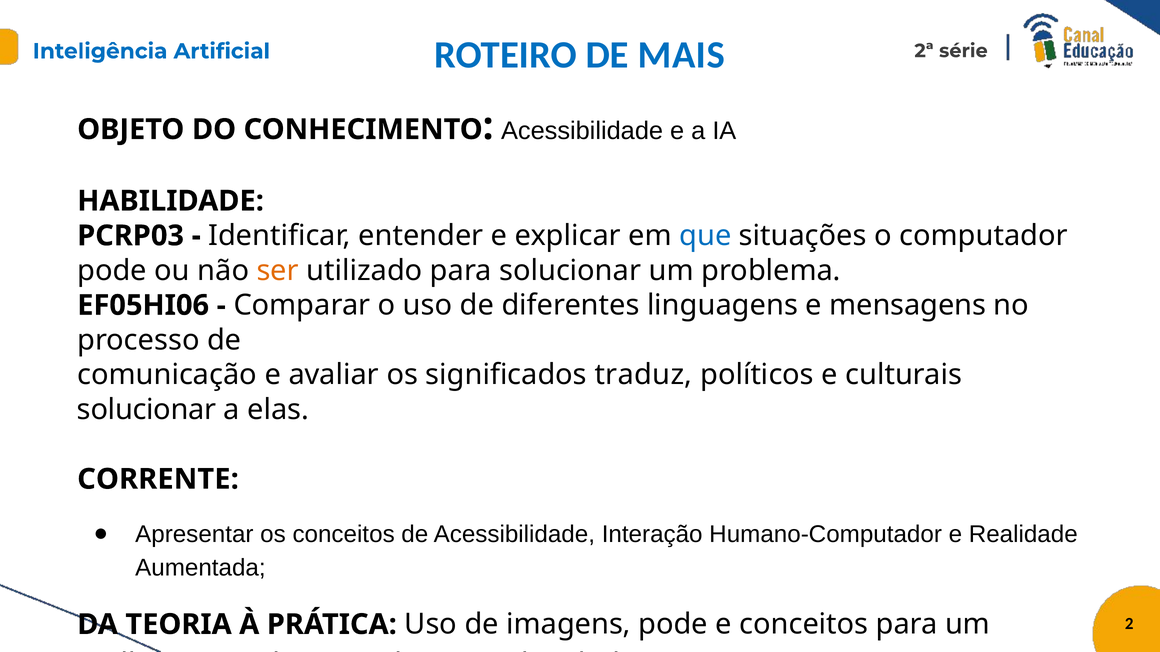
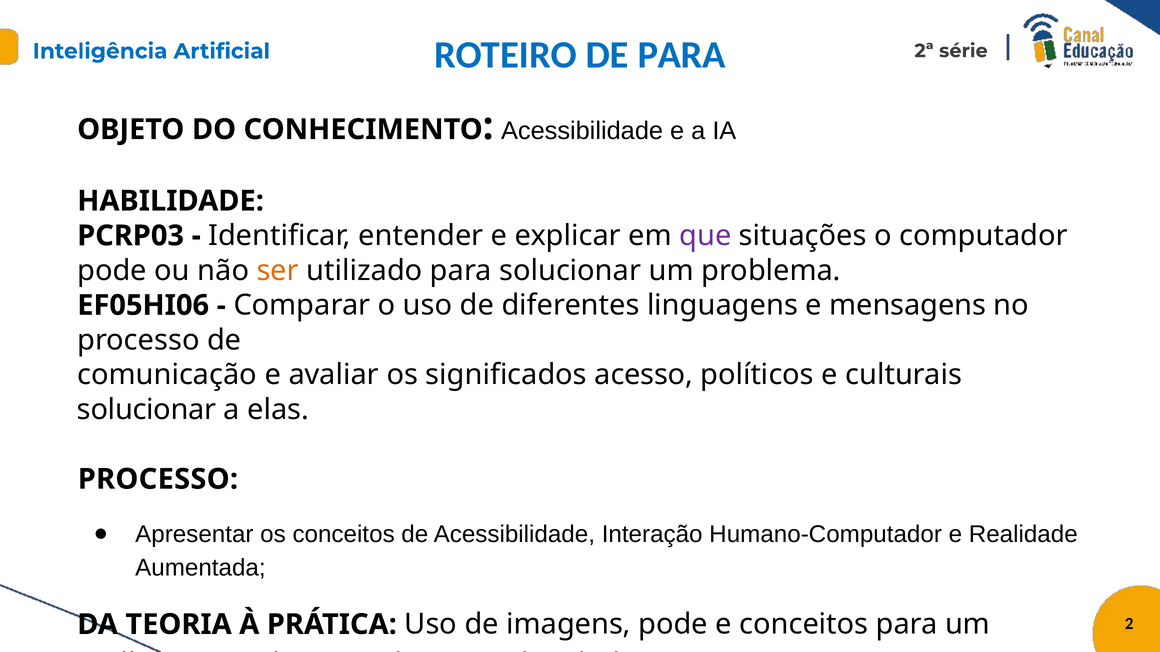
DE MAIS: MAIS -> PARA (682, 55)
que colour: blue -> purple (705, 236)
traduz: traduz -> acesso (644, 375)
CORRENTE: CORRENTE -> PROCESSO (158, 480)
